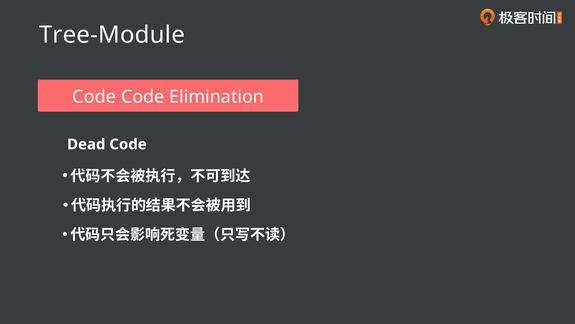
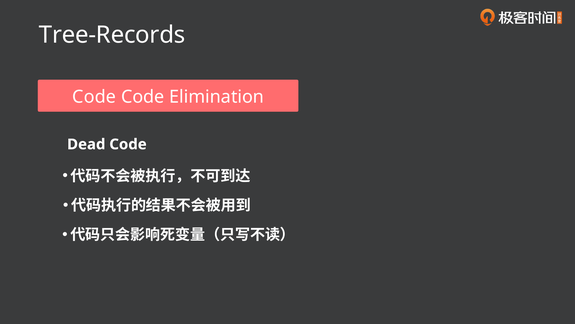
Tree-Module: Tree-Module -> Tree-Records (112, 35)
